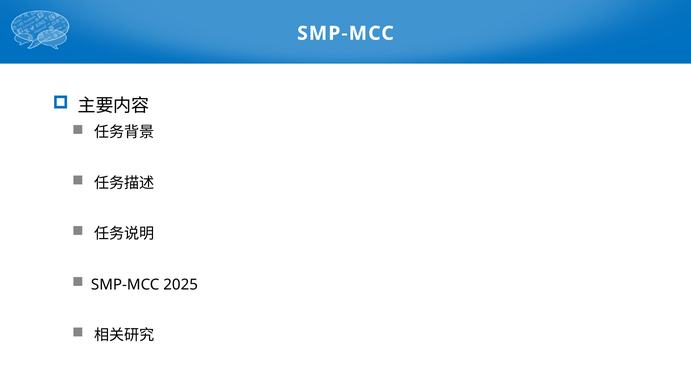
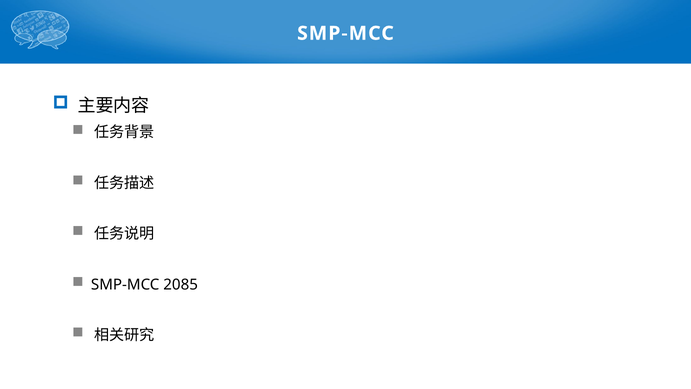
2025: 2025 -> 2085 (181, 284)
